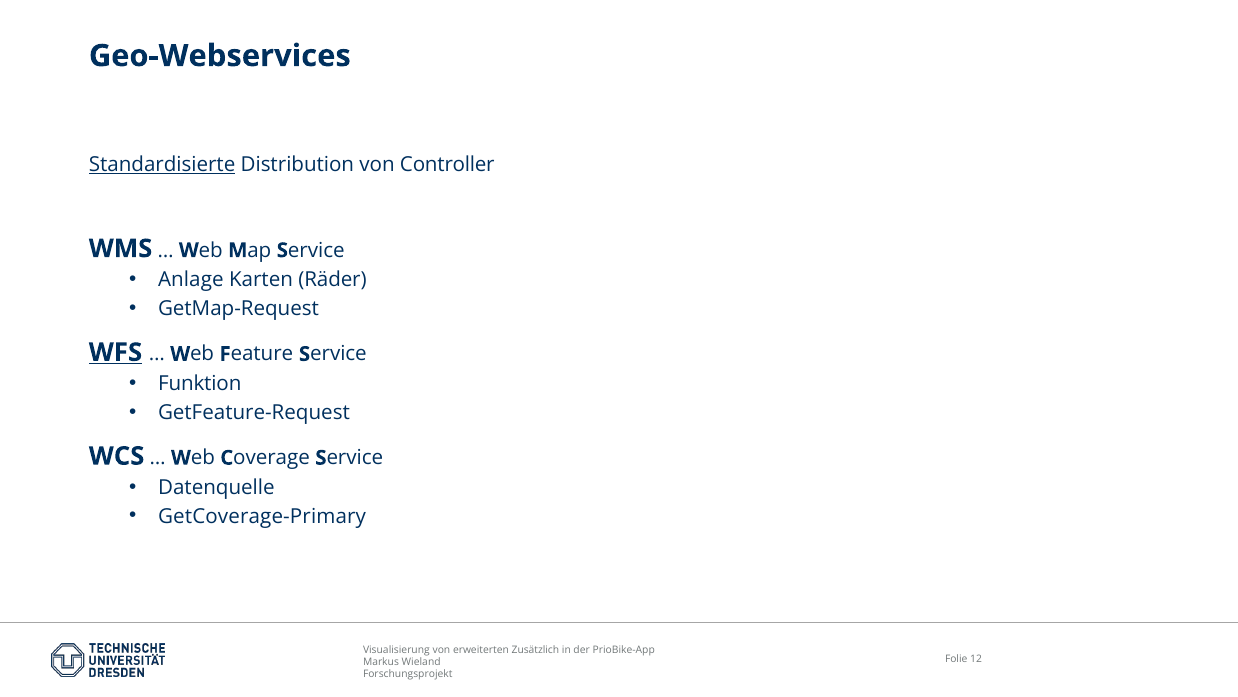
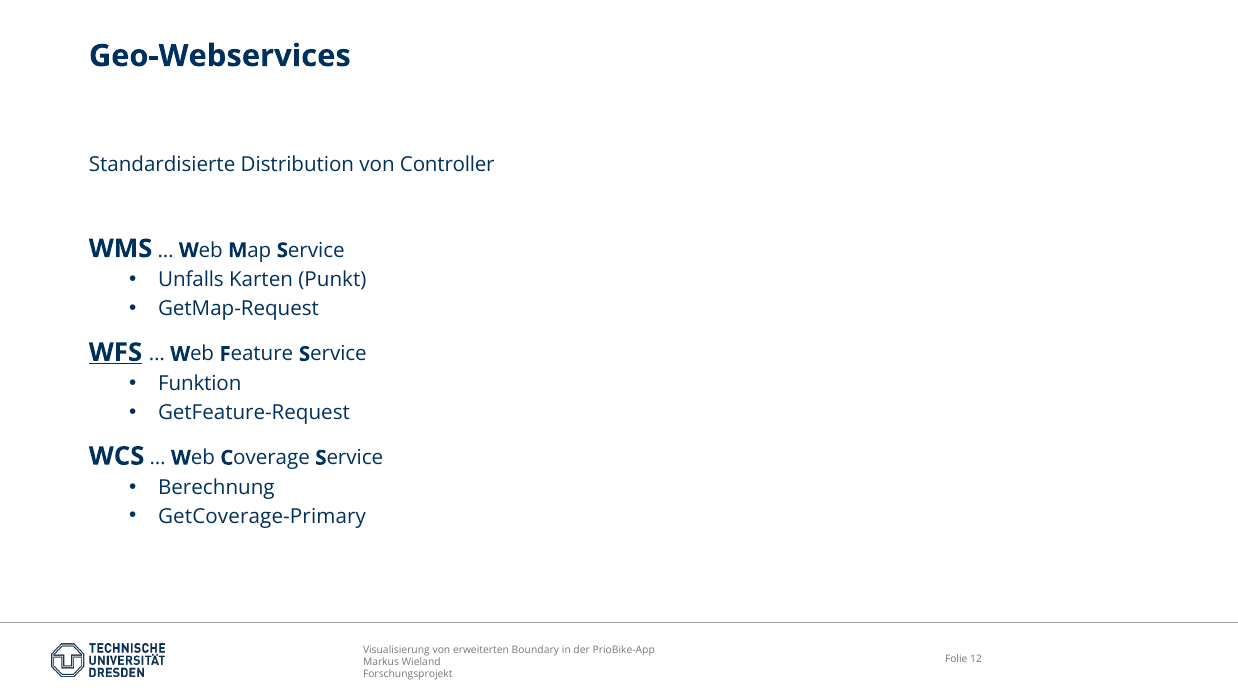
Standardisierte underline: present -> none (162, 165)
Anlage: Anlage -> Unfalls (191, 280)
Räder: Räder -> Punkt (332, 280)
Datenquelle: Datenquelle -> Berechnung (216, 487)
Zusätzlich: Zusätzlich -> Boundary (535, 649)
